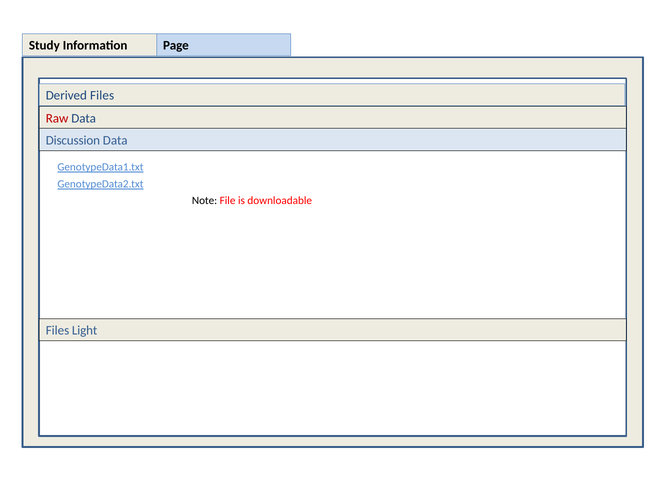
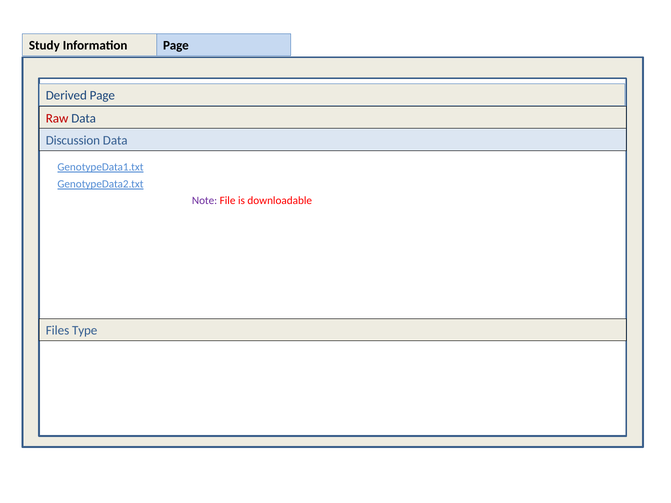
Derived Files: Files -> Page (102, 96)
Note colour: black -> purple (205, 201)
Light: Light -> Type (85, 331)
